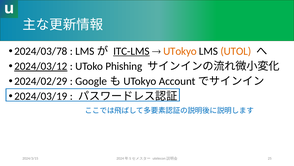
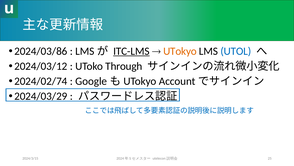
2024/03/78: 2024/03/78 -> 2024/03/86 (41, 51)
UTOL colour: orange -> blue (236, 51)
2024/03/12 underline: present -> none (41, 66)
Phishing: Phishing -> Through (124, 66)
2024/02/29: 2024/02/29 -> 2024/02/74 (41, 81)
2024/03/19: 2024/03/19 -> 2024/03/29 (41, 96)
